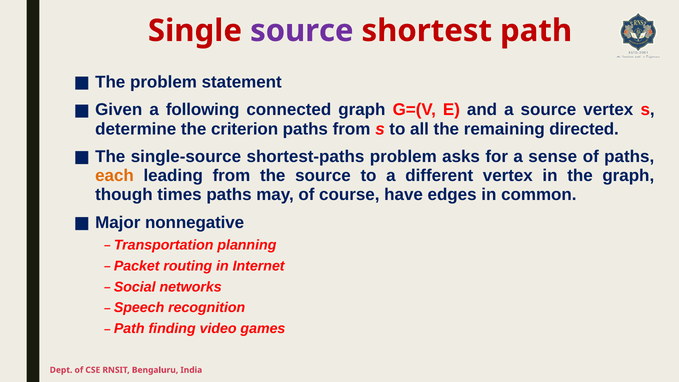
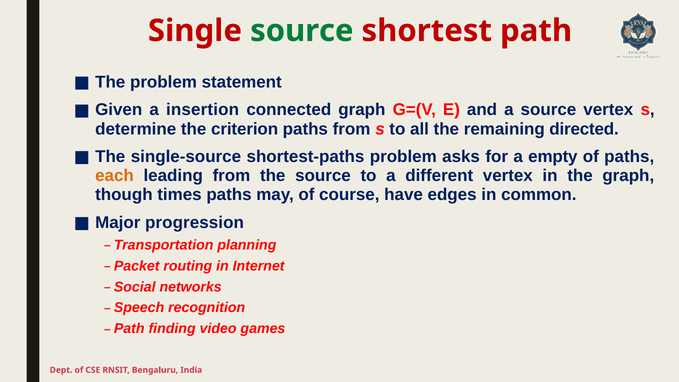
source colour: purple -> green (302, 31)
following: following -> insertion (203, 110)
sense: sense -> empty (553, 157)
nonnegative: nonnegative -> progression (195, 222)
